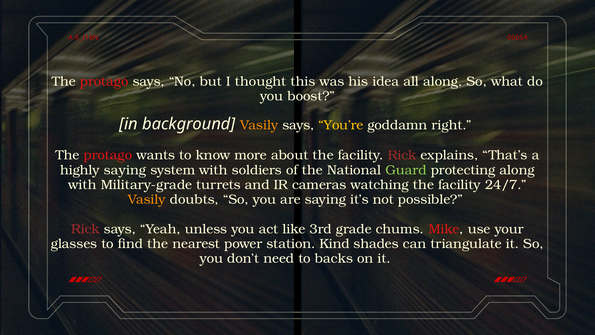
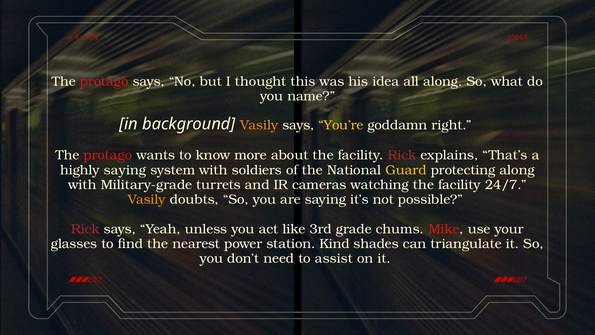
boost: boost -> name (311, 96)
Guard colour: light green -> yellow (406, 170)
backs: backs -> assist (334, 258)
